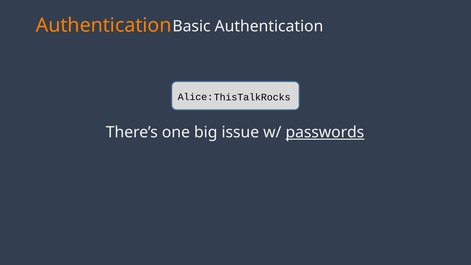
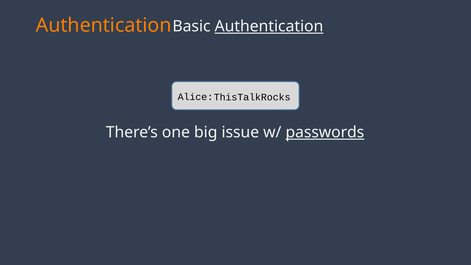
Authentication underline: none -> present (269, 26)
